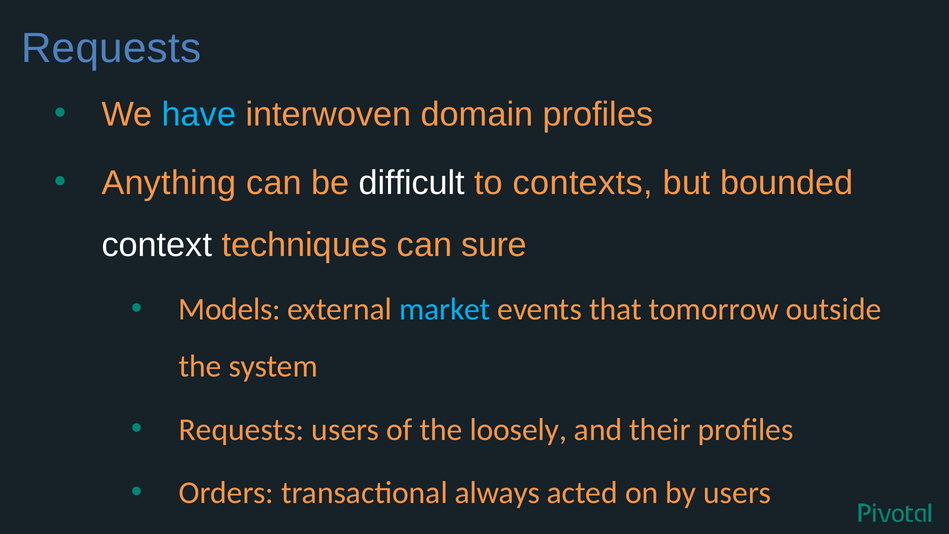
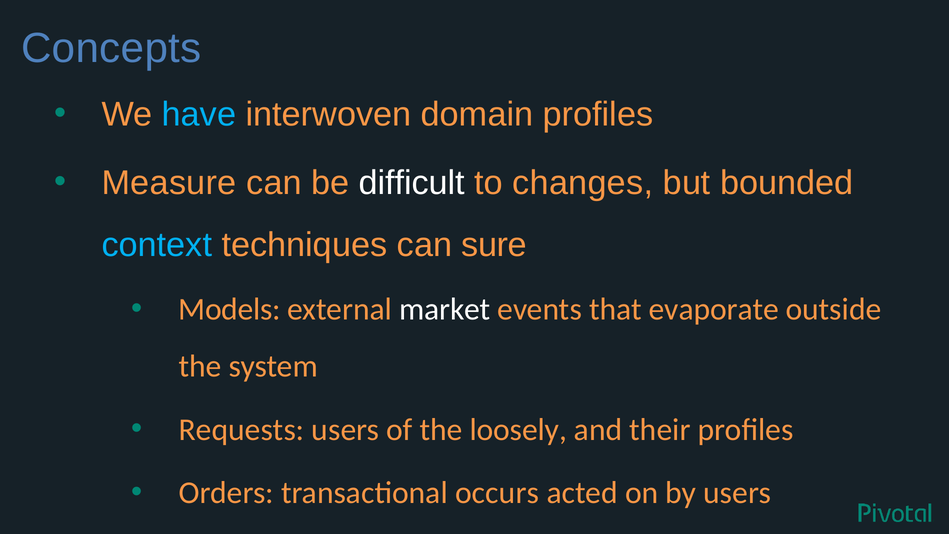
Requests: Requests -> Concepts (111, 48)
Anything: Anything -> Measure (169, 183)
contexts: contexts -> changes (583, 183)
context colour: white -> light blue (157, 245)
market colour: light blue -> white (445, 309)
tomorrow: tomorrow -> evaporate (714, 309)
always: always -> occurs (497, 493)
